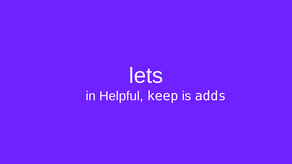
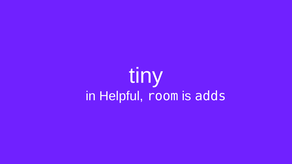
lets: lets -> tiny (146, 76)
keep: keep -> room (163, 96)
